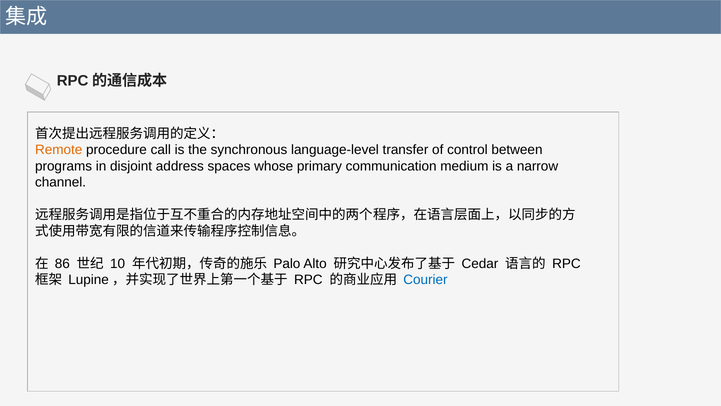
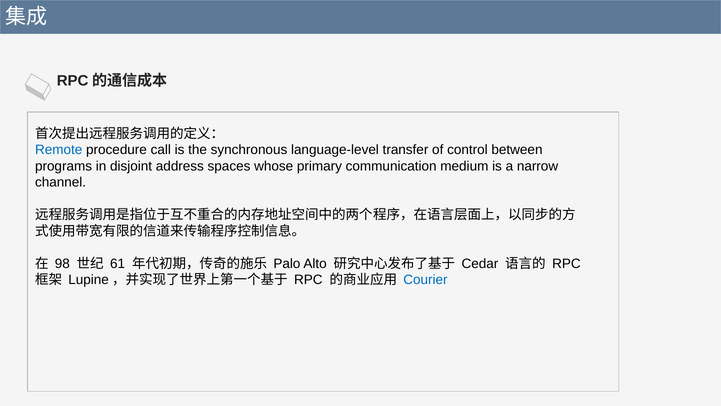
Remote colour: orange -> blue (59, 150)
86: 86 -> 98 (62, 263)
10: 10 -> 61 (118, 263)
